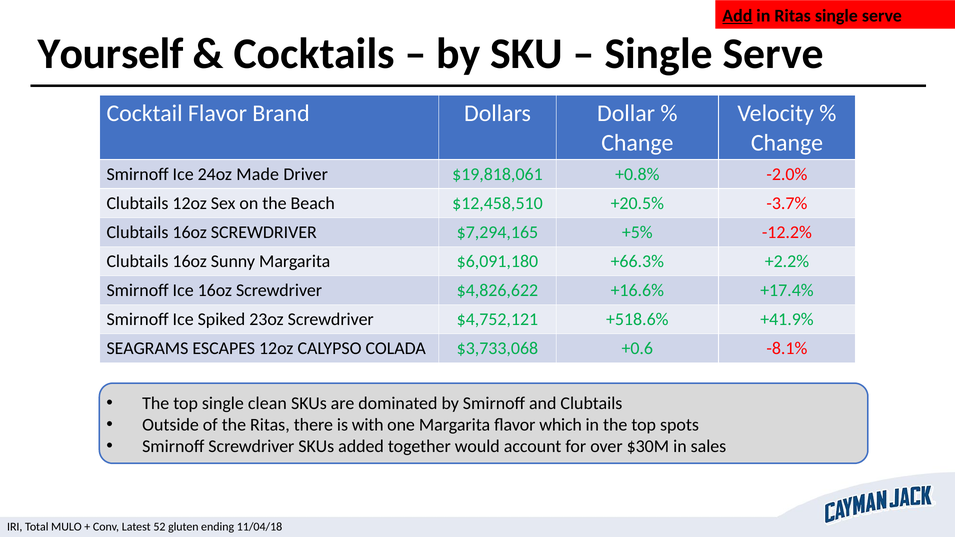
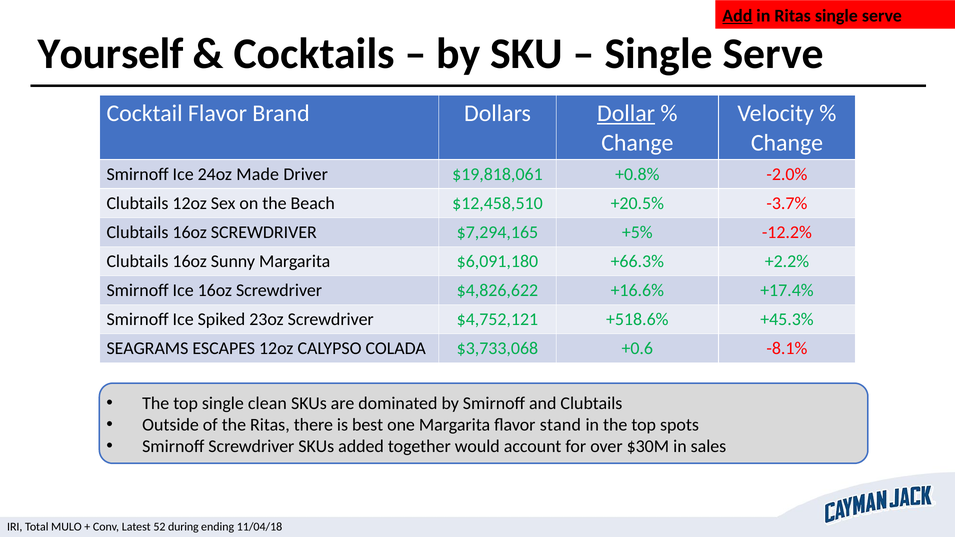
Dollar underline: none -> present (626, 114)
+41.9%: +41.9% -> +45.3% (787, 320)
with: with -> best (368, 425)
which: which -> stand (560, 425)
gluten: gluten -> during (183, 527)
